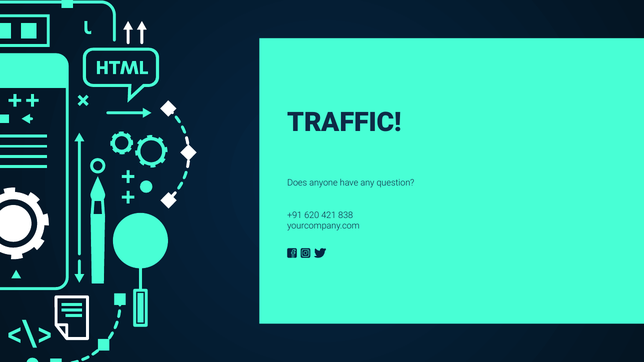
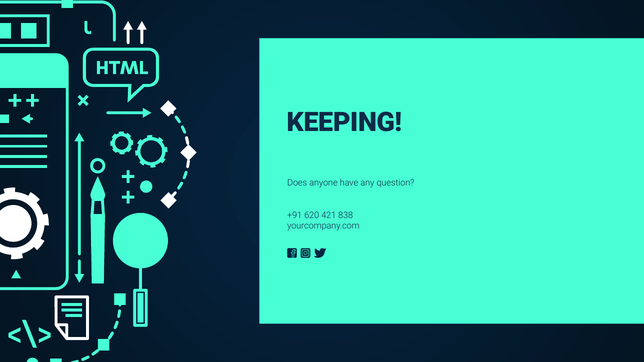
TRAFFIC: TRAFFIC -> KEEPING (344, 123)
